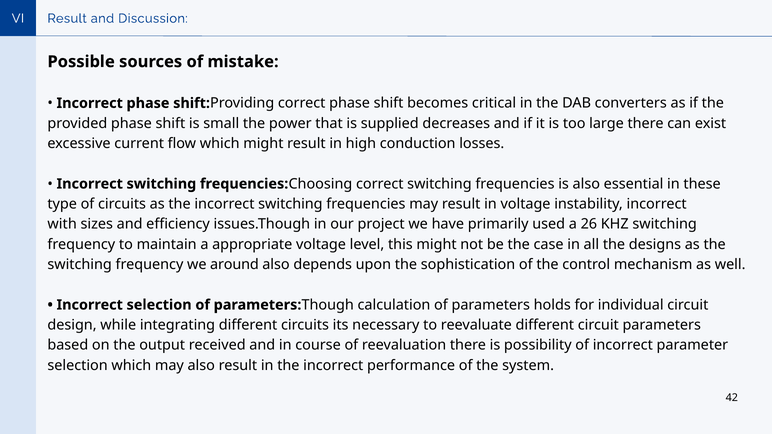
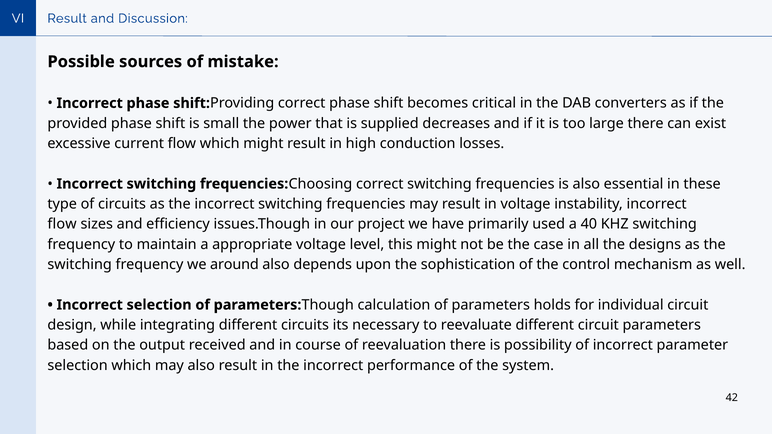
with: with -> flow (62, 224)
26: 26 -> 40 (589, 224)
